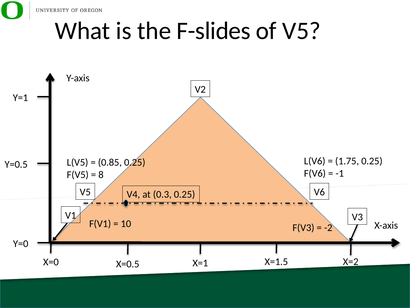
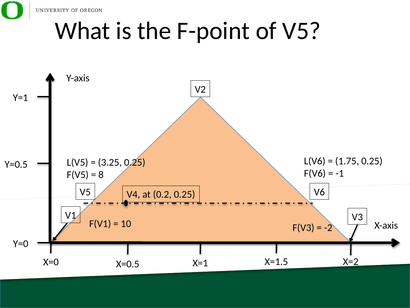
F-slides: F-slides -> F-point (213, 31)
0.85: 0.85 -> 3.25 (110, 162)
0.3: 0.3 -> 0.2 (162, 194)
